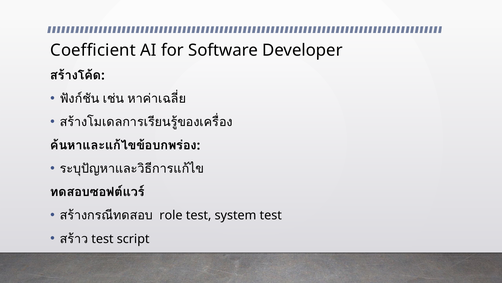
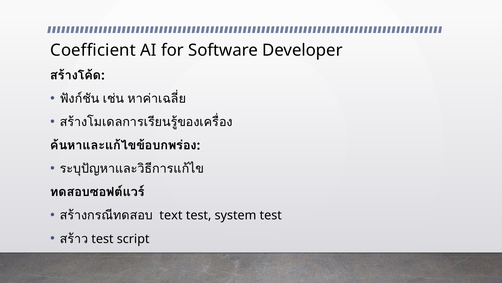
role: role -> text (171, 215)
